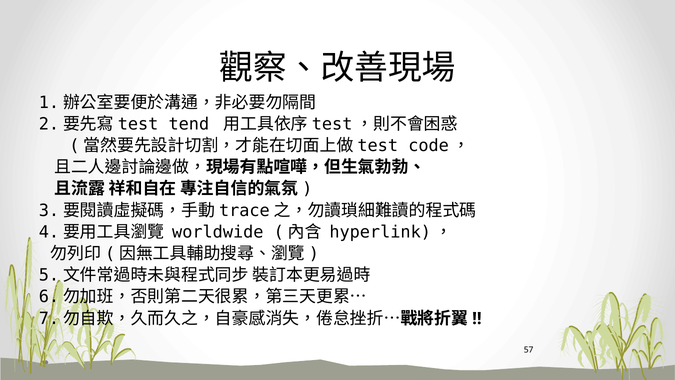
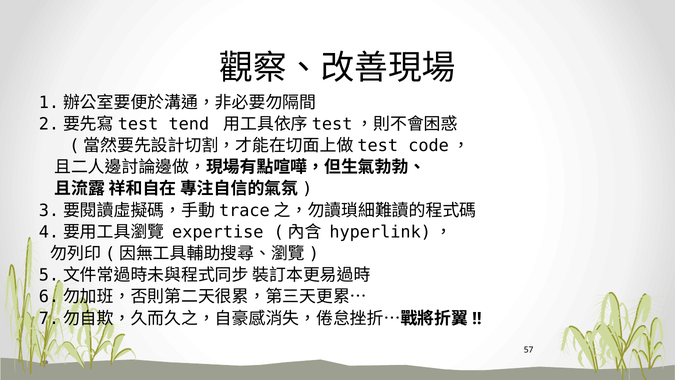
worldwide: worldwide -> expertise (218, 232)
